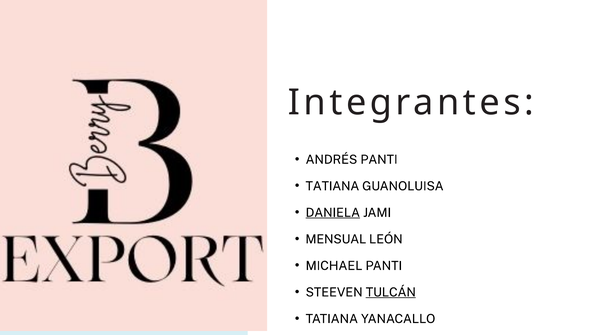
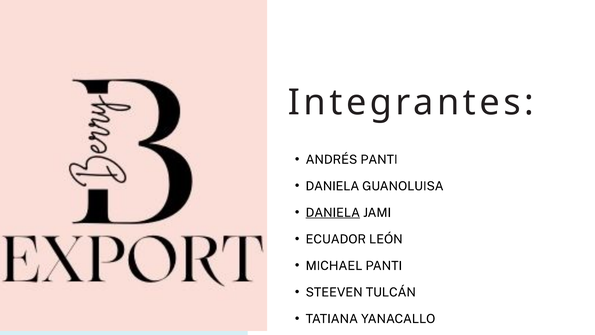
TATIANA: TATIANA -> DANIELA (332, 186)
MENSUAL: MENSUAL -> ECUADOR (336, 239)
TULCÁN underline: present -> none (391, 292)
